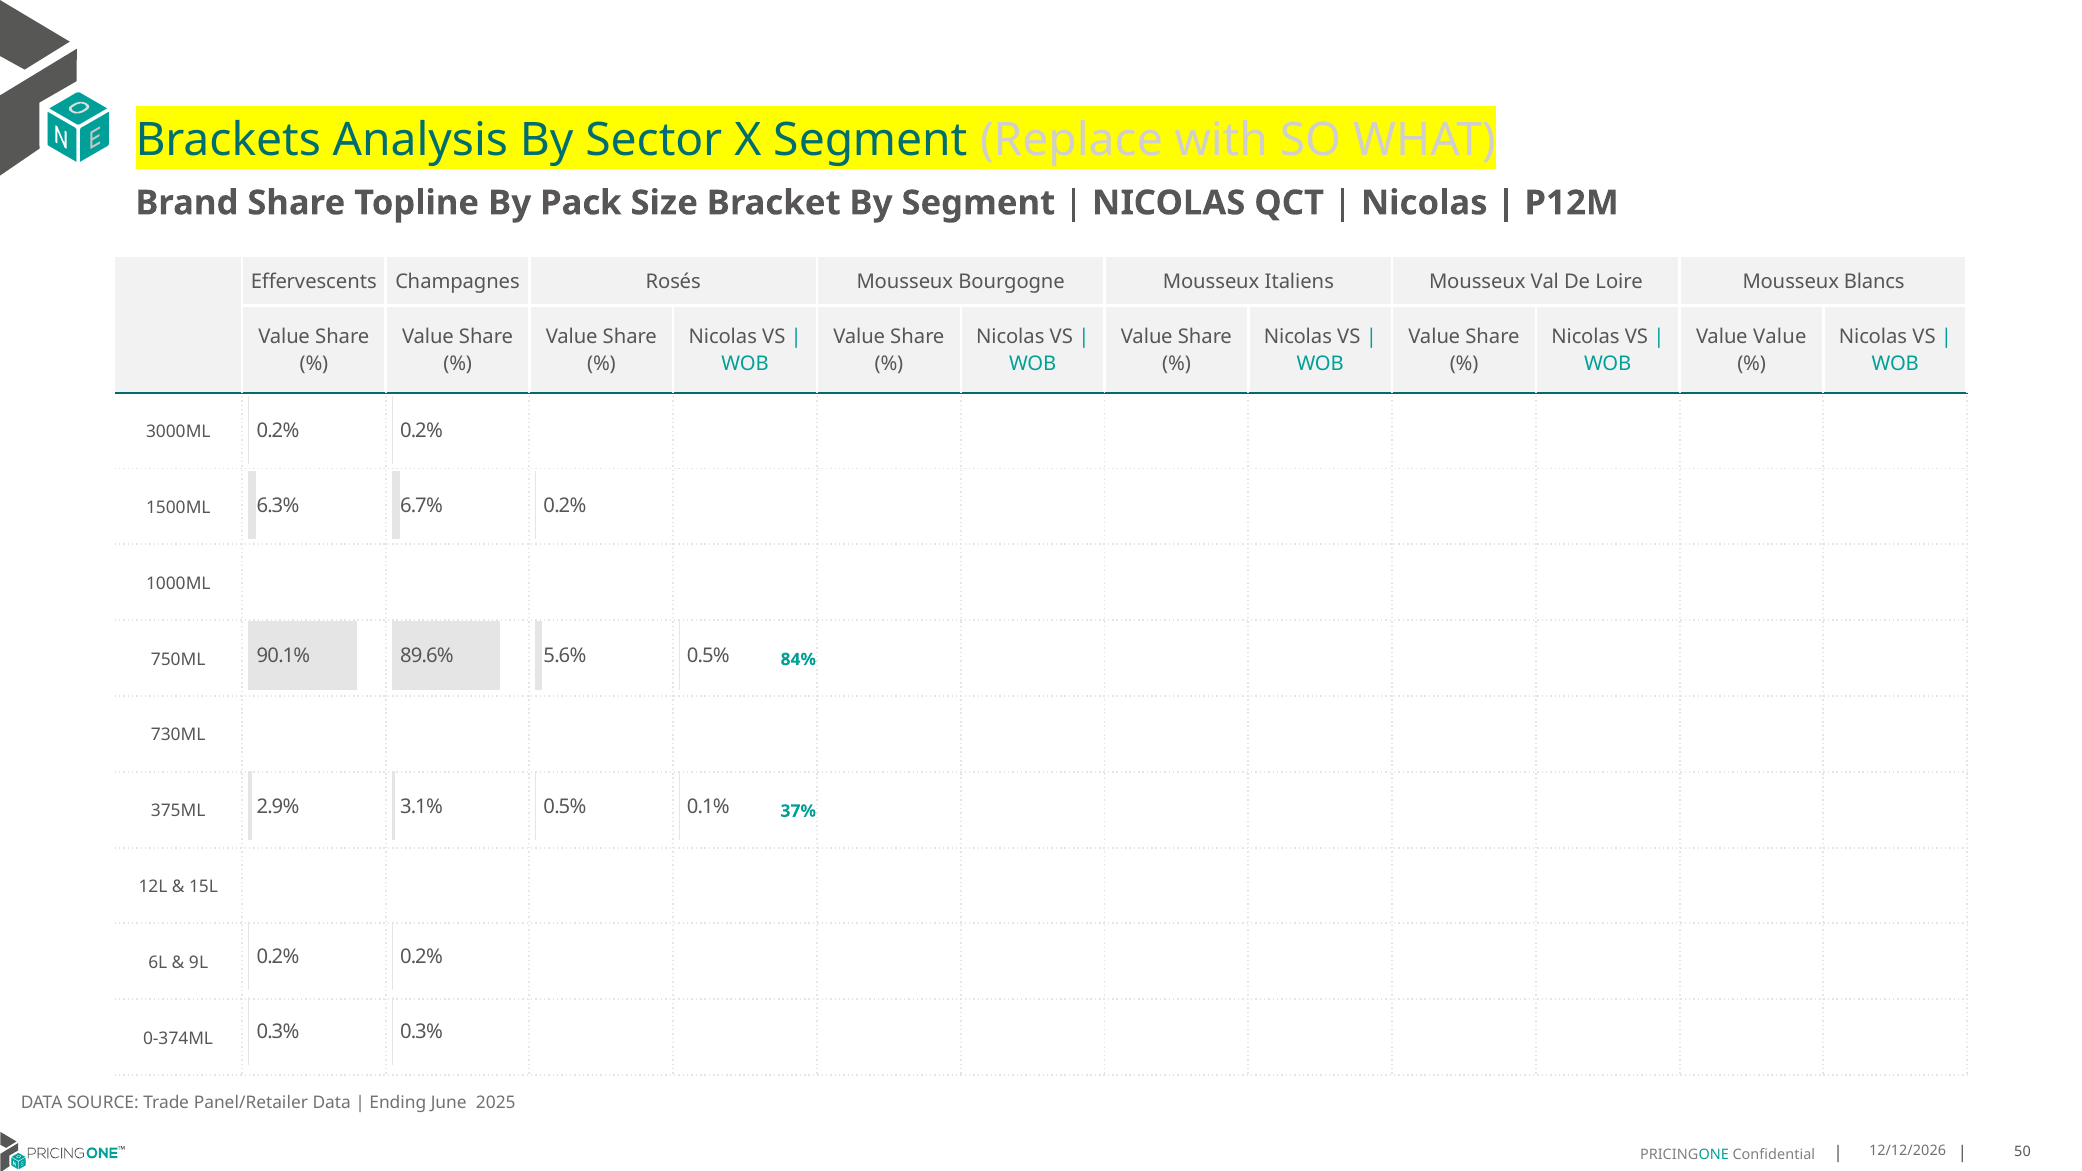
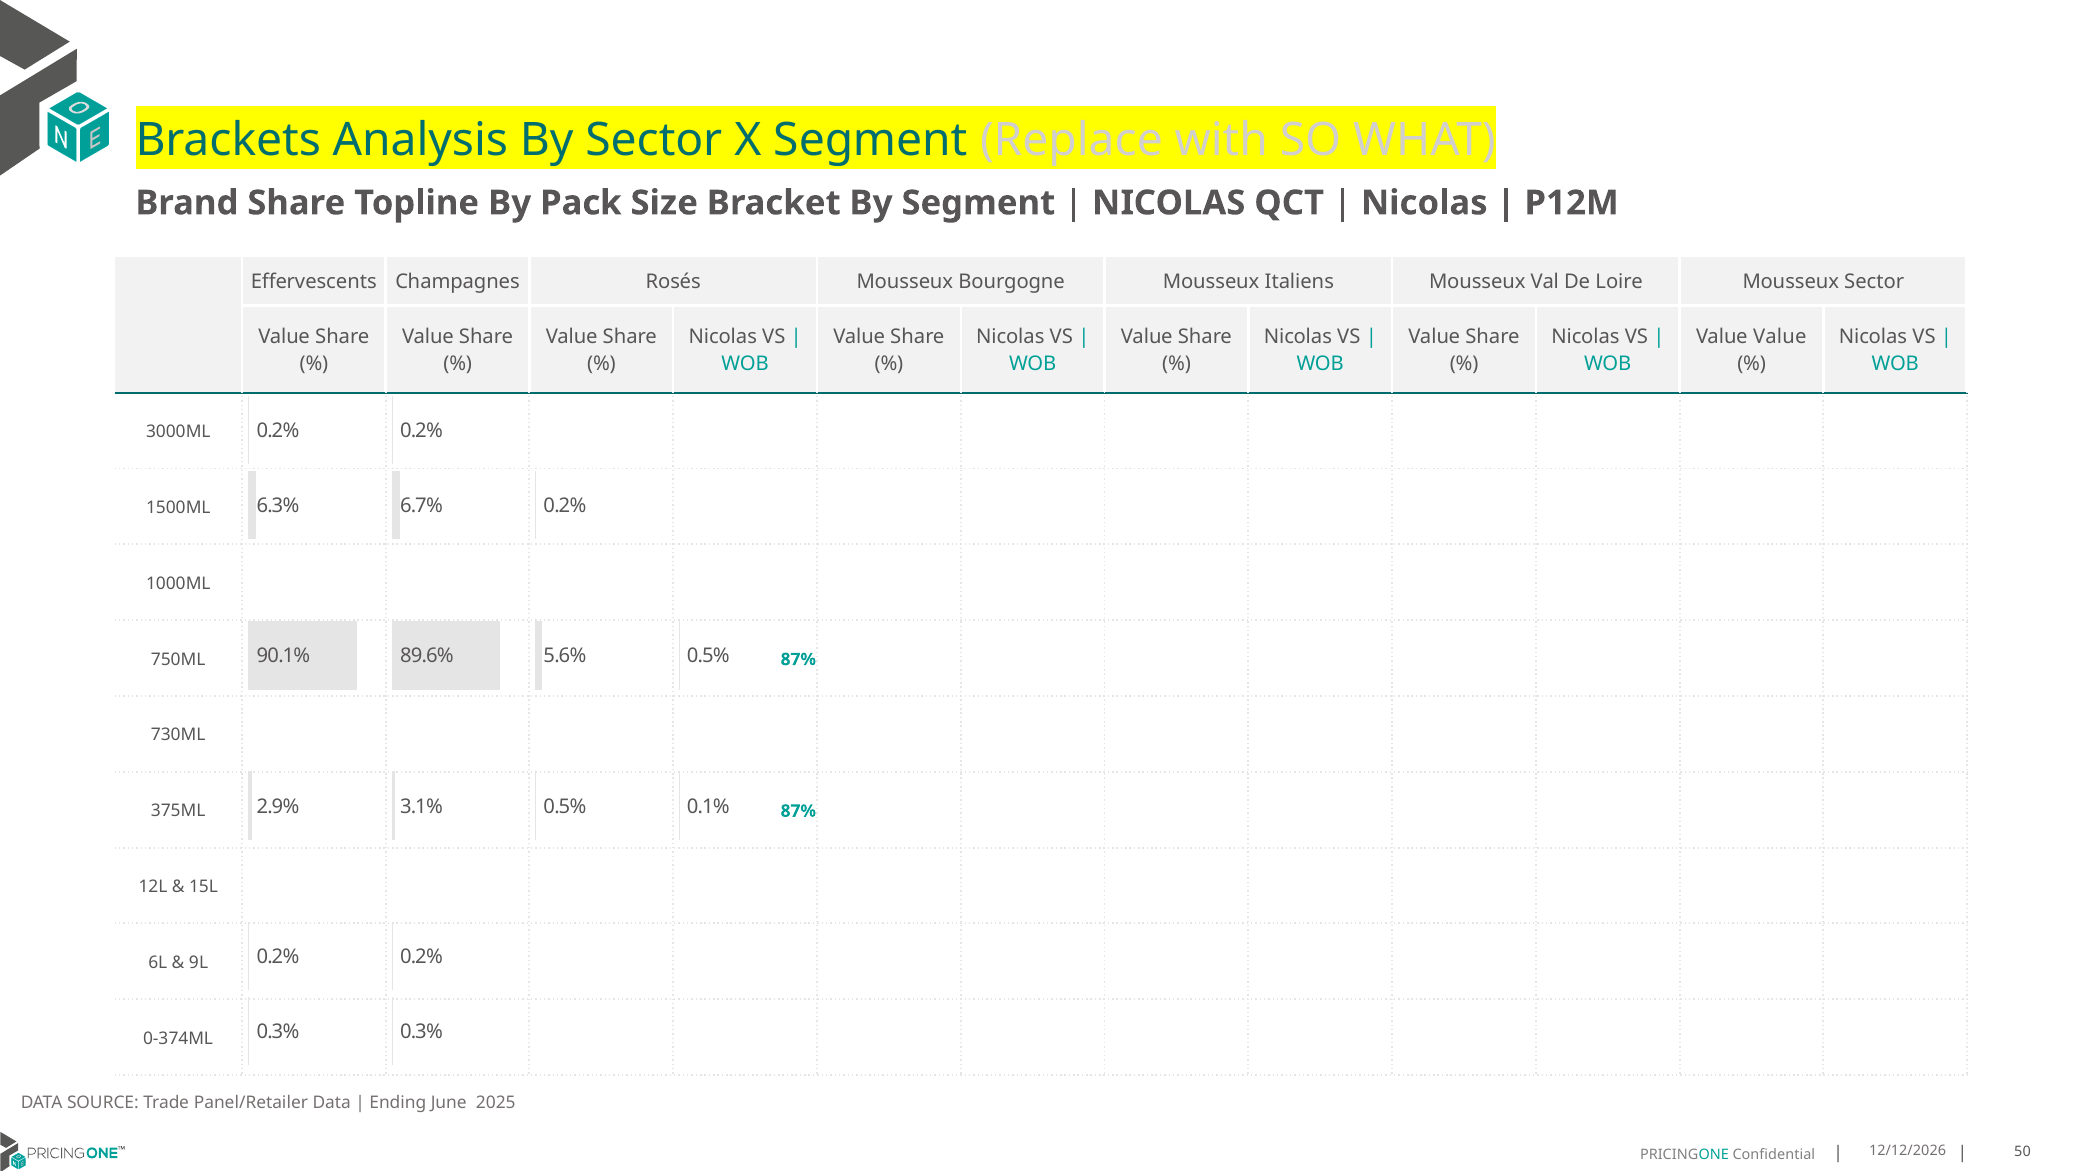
Mousseux Blancs: Blancs -> Sector (1874, 282)
750ML 84%: 84% -> 87% (798, 660)
375ML 37%: 37% -> 87% (798, 811)
